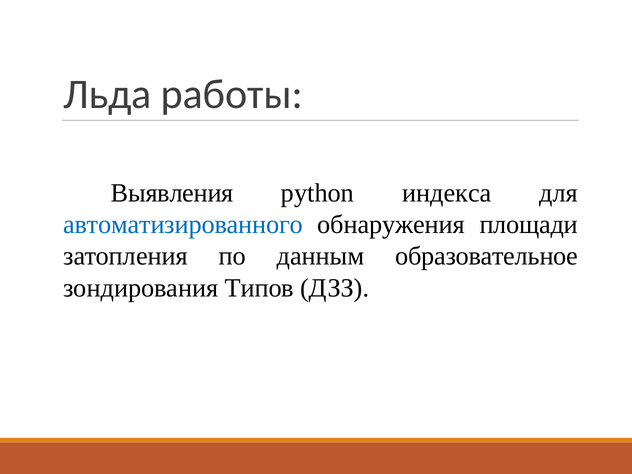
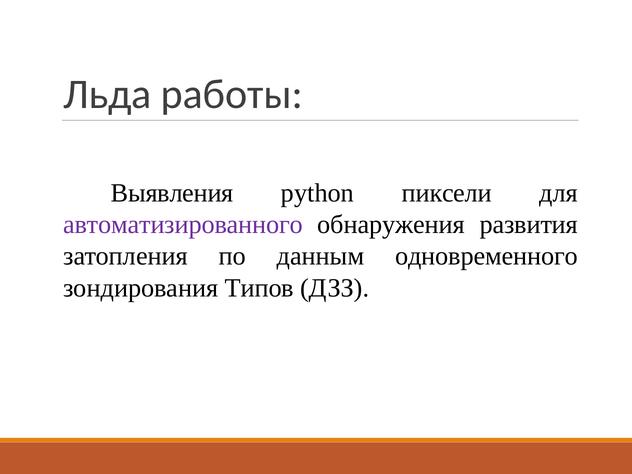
индекса: индекса -> пиксели (447, 193)
автоматизированного colour: blue -> purple (183, 225)
площади: площади -> развития (529, 225)
образовательное: образовательное -> одновременного (487, 256)
